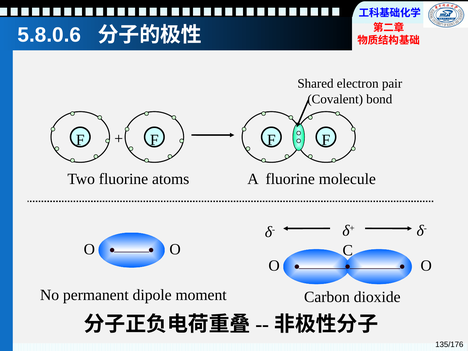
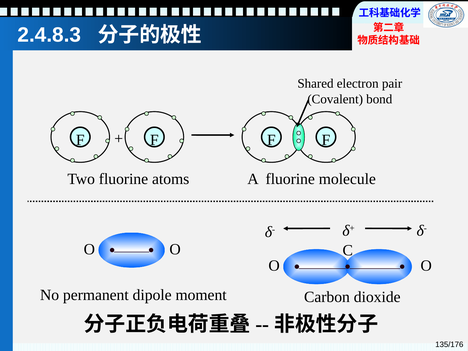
5.8.0.6: 5.8.0.6 -> 2.4.8.3 (49, 35)
